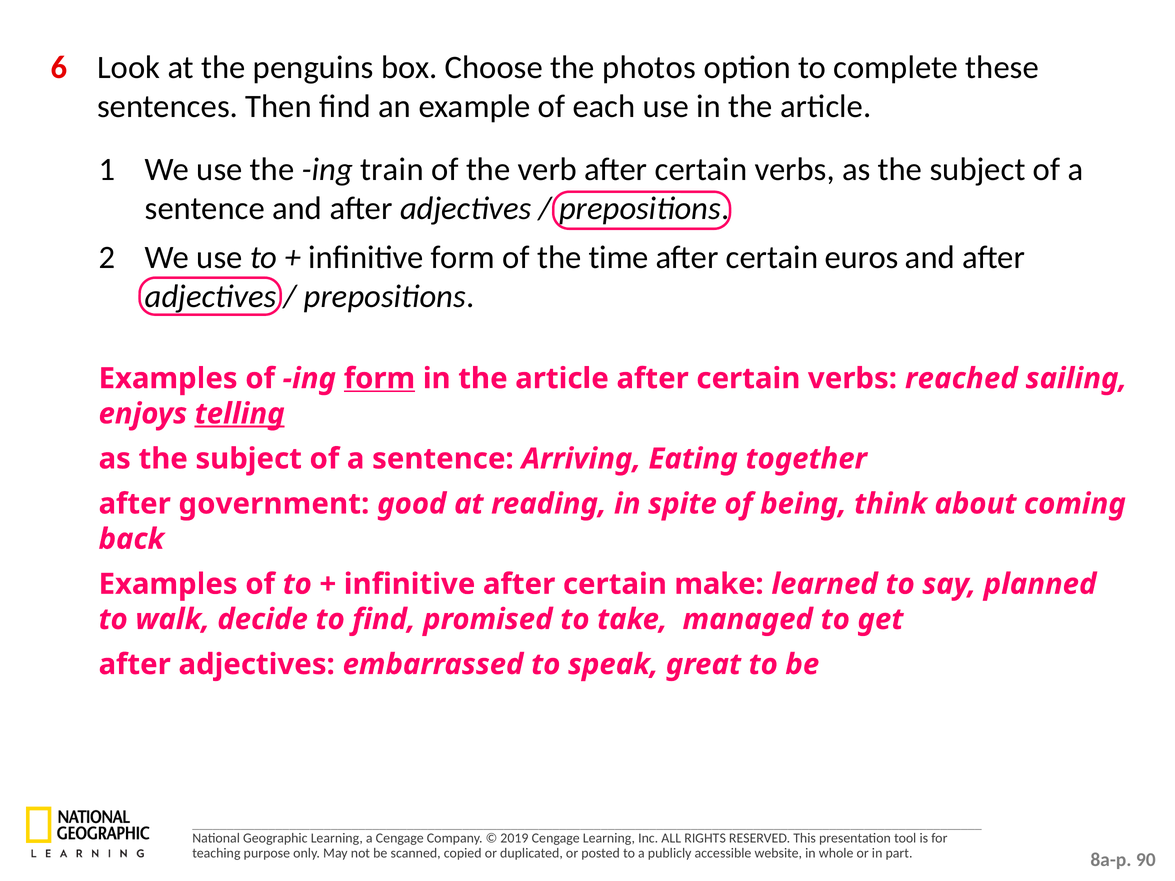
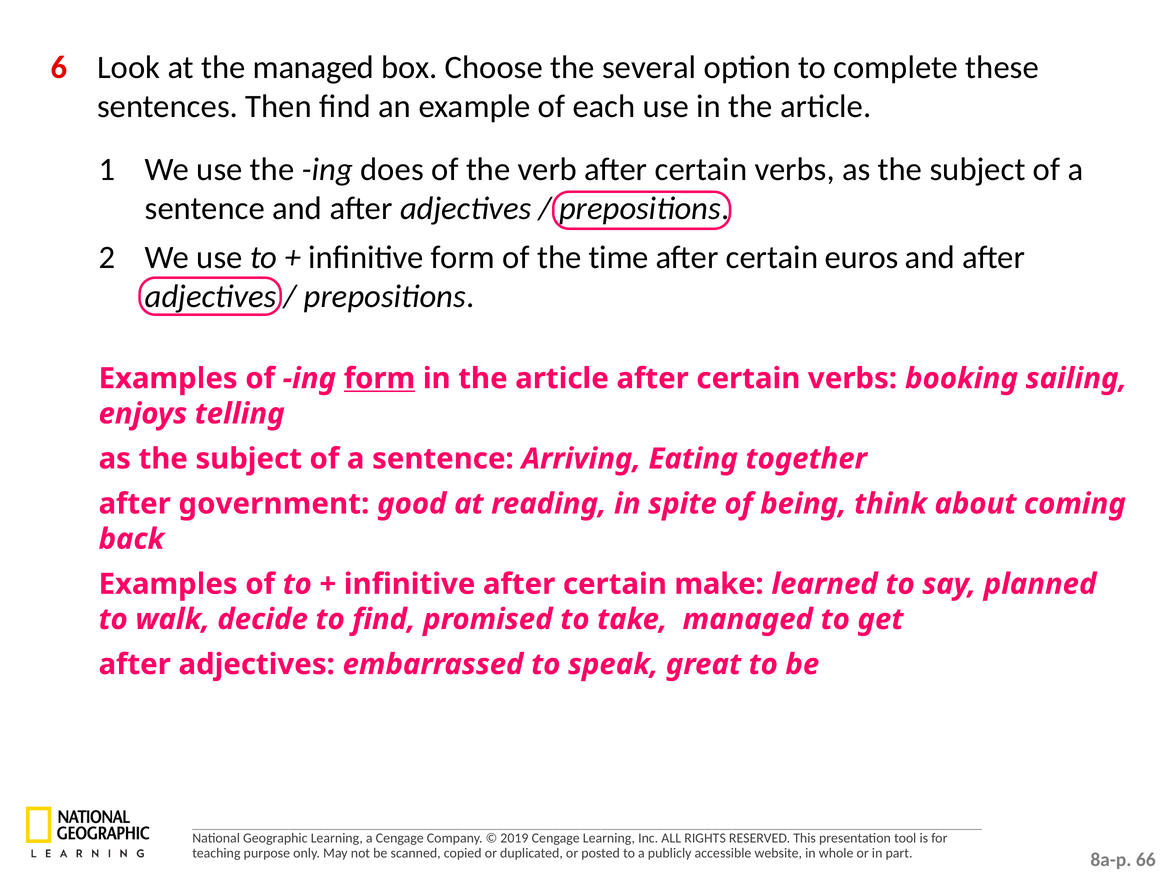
the penguins: penguins -> managed (313, 67)
photos: photos -> several (649, 67)
train: train -> does (392, 169)
reached: reached -> booking (961, 379)
telling underline: present -> none (240, 414)
90: 90 -> 66 (1146, 860)
